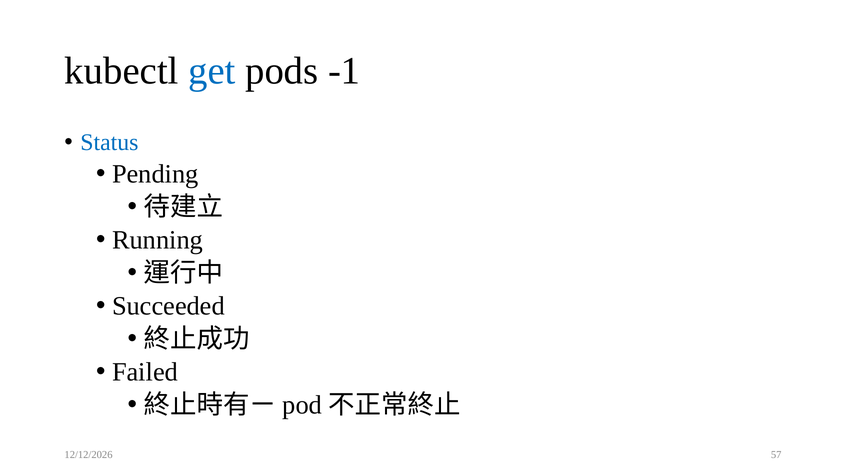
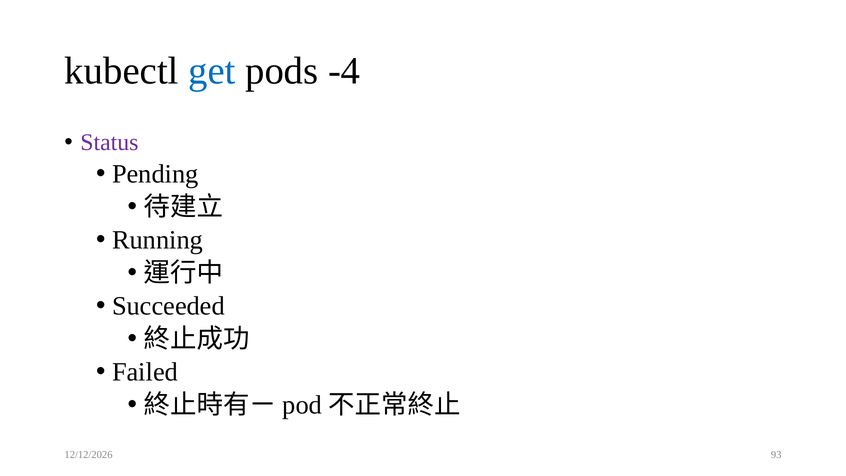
-1: -1 -> -4 (344, 71)
Status colour: blue -> purple (109, 143)
57: 57 -> 93 (776, 454)
